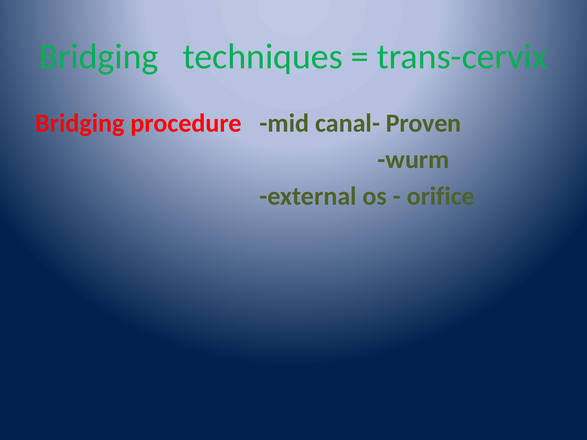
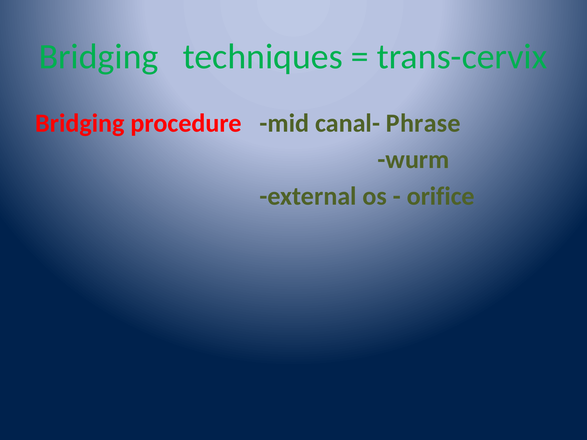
Proven: Proven -> Phrase (423, 123)
